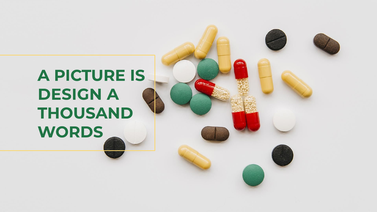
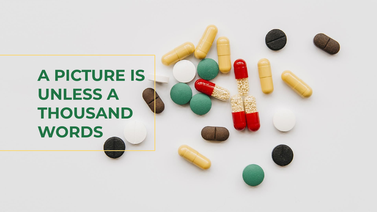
DESIGN: DESIGN -> UNLESS (70, 95)
